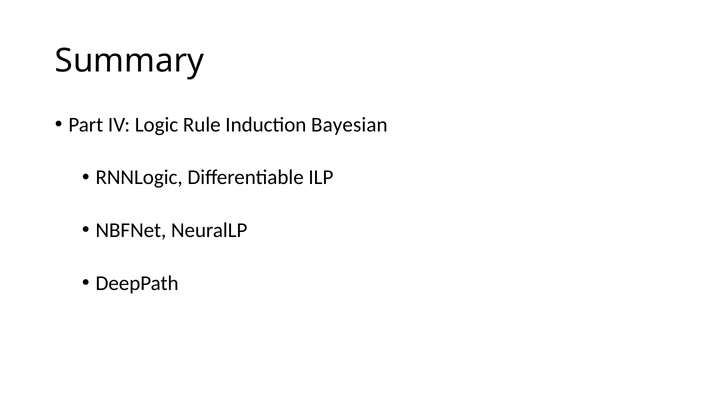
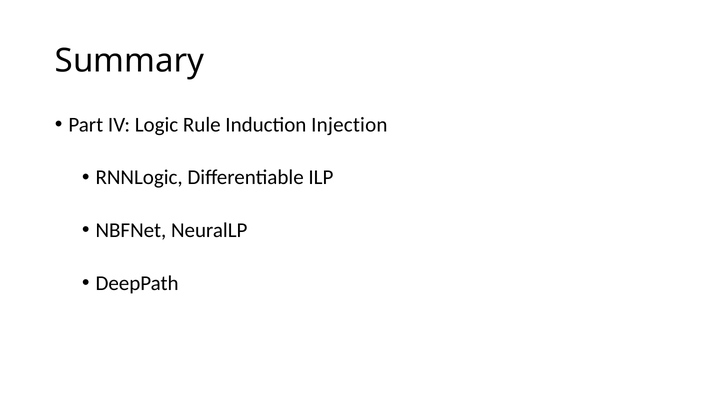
Bayesian: Bayesian -> Injection (349, 125)
